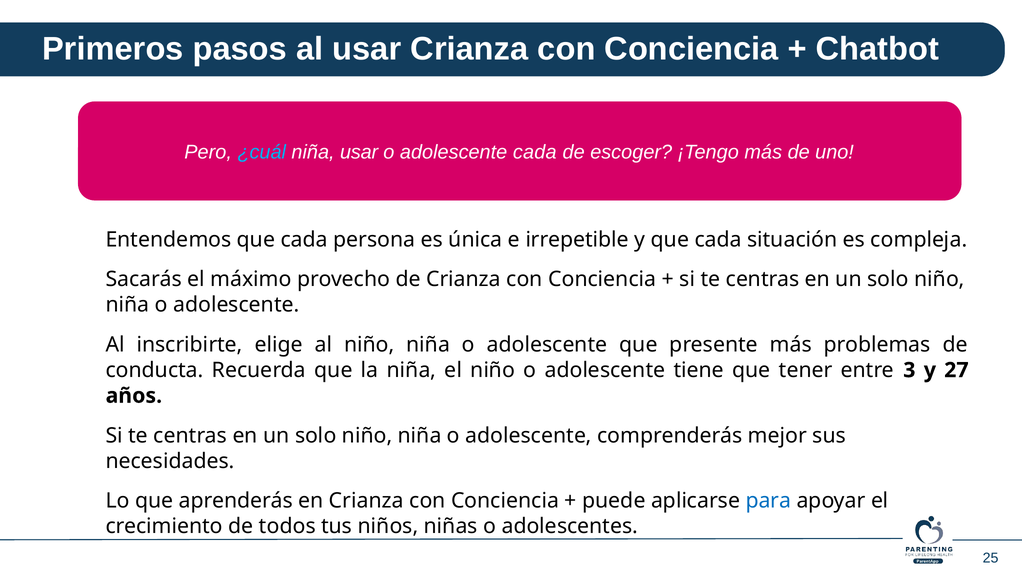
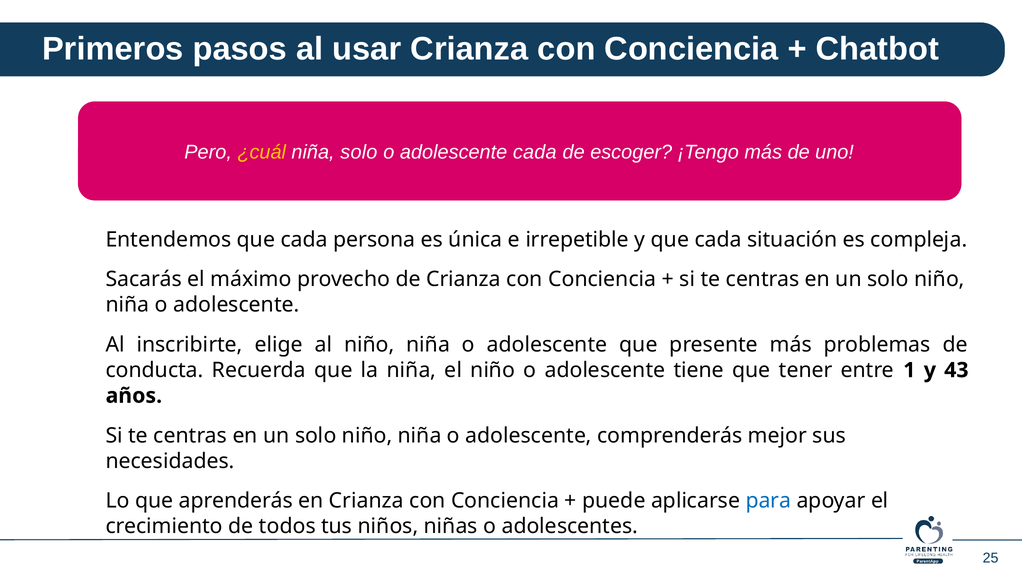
¿cuál colour: light blue -> yellow (262, 152)
niña usar: usar -> solo (359, 152)
3: 3 -> 1 (909, 370)
27: 27 -> 43 (956, 370)
